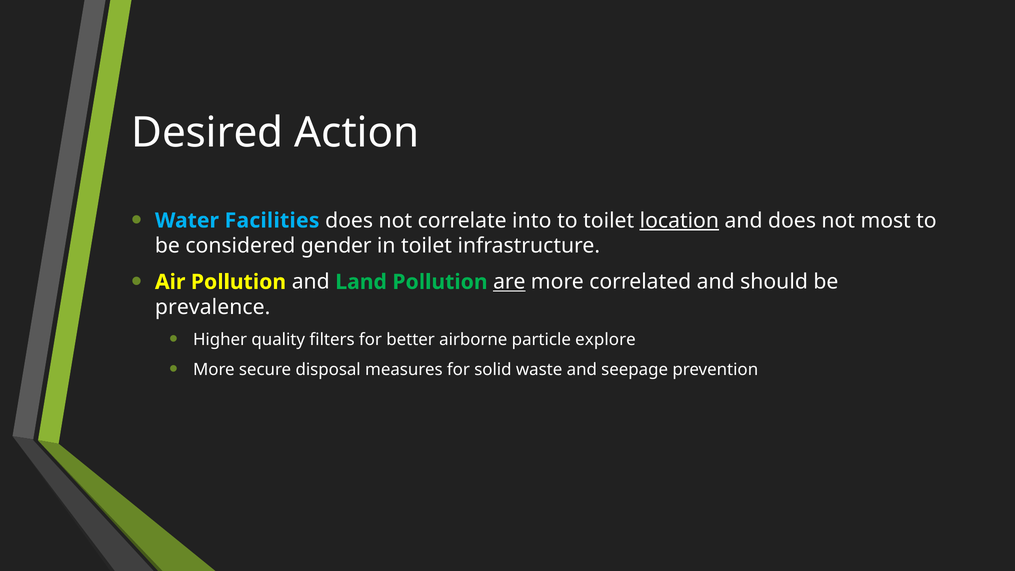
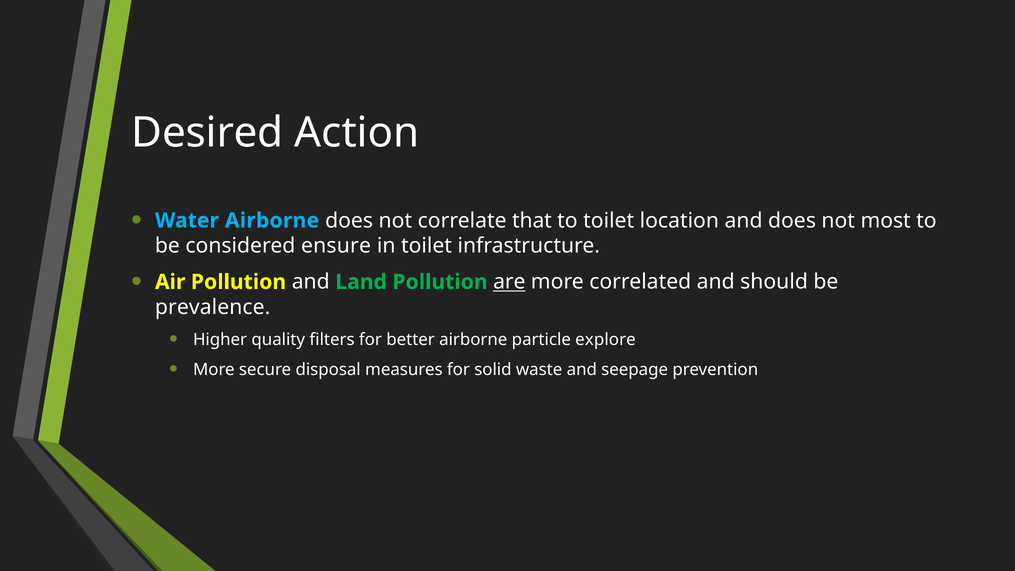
Water Facilities: Facilities -> Airborne (272, 221)
into: into -> that (532, 221)
location underline: present -> none (679, 221)
gender: gender -> ensure (336, 246)
